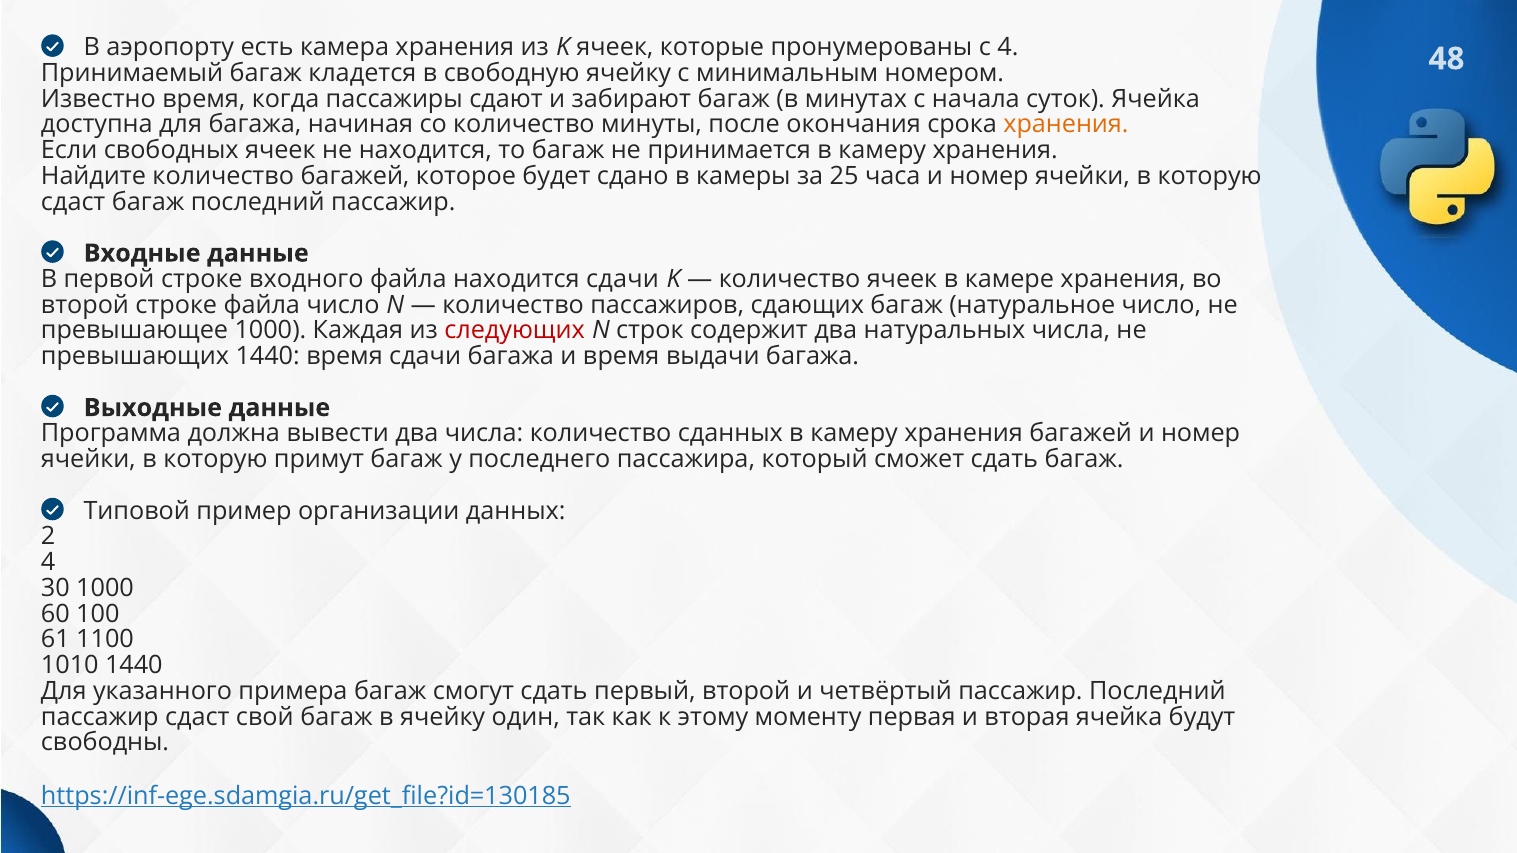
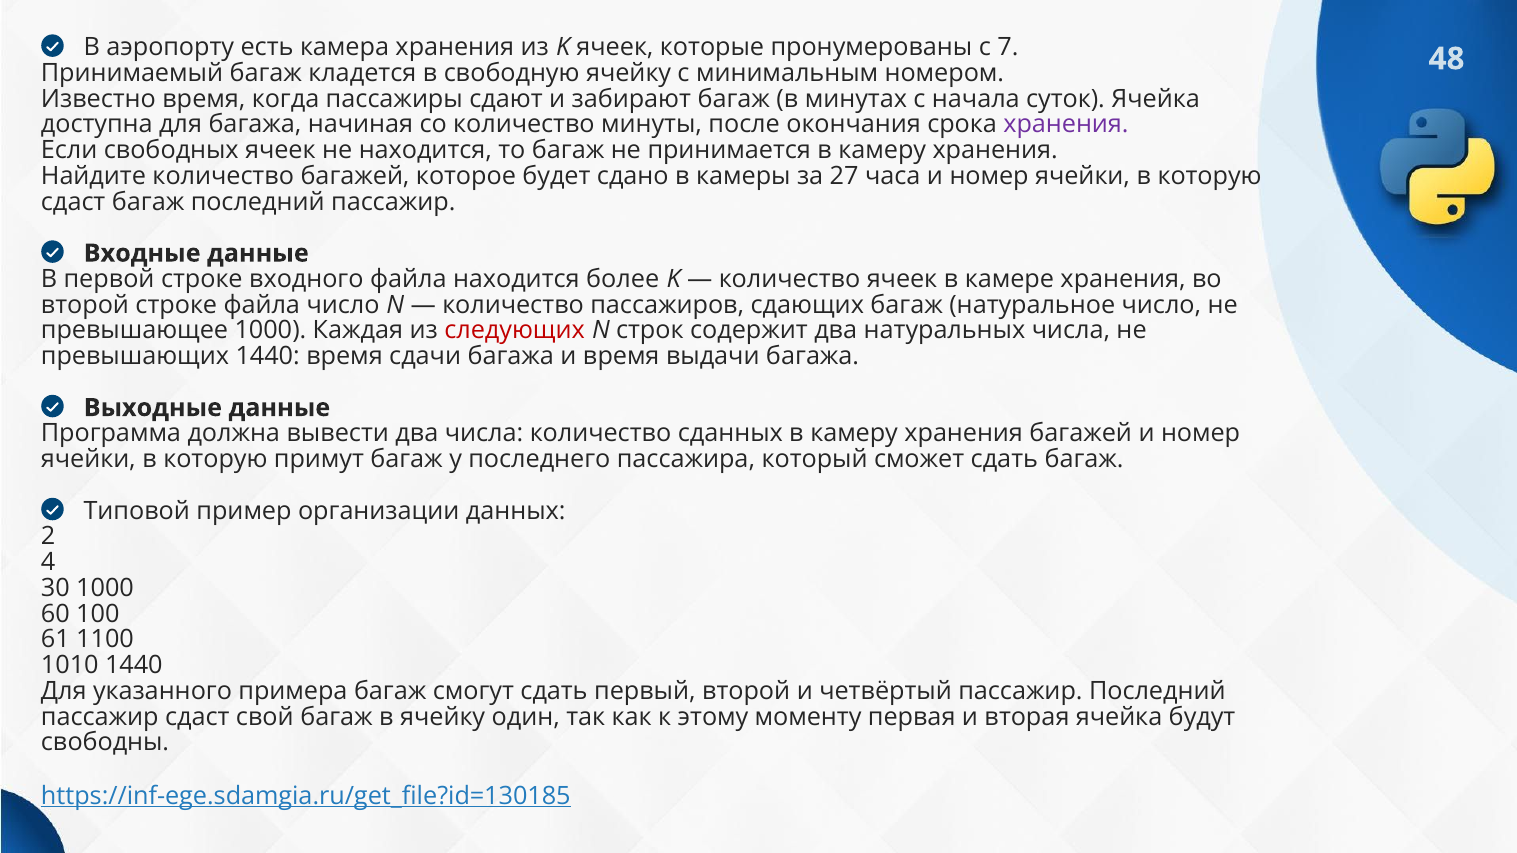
с 4: 4 -> 7 (1008, 47)
хранения colour: orange -> purple (1066, 125)
25: 25 -> 27 (844, 176)
находится сдачи: сдачи -> более (623, 279)
